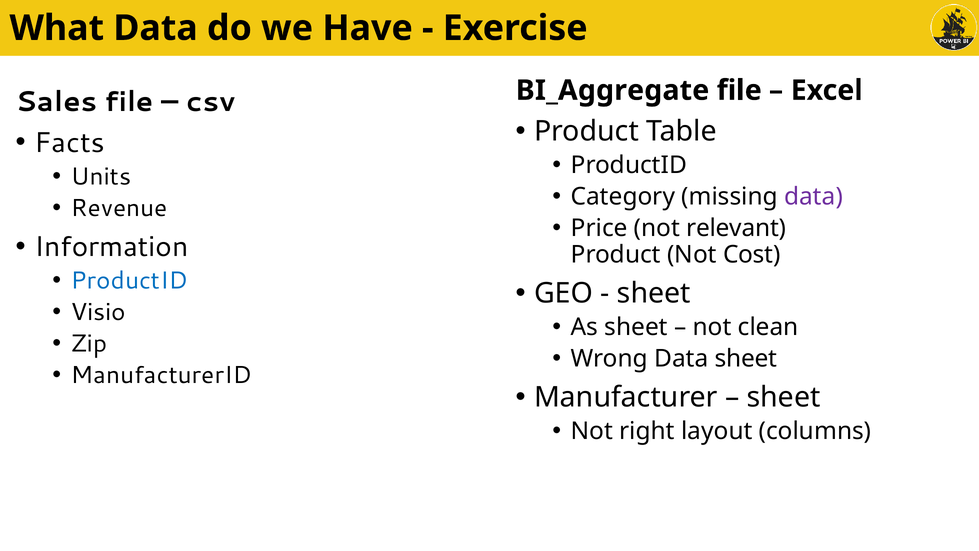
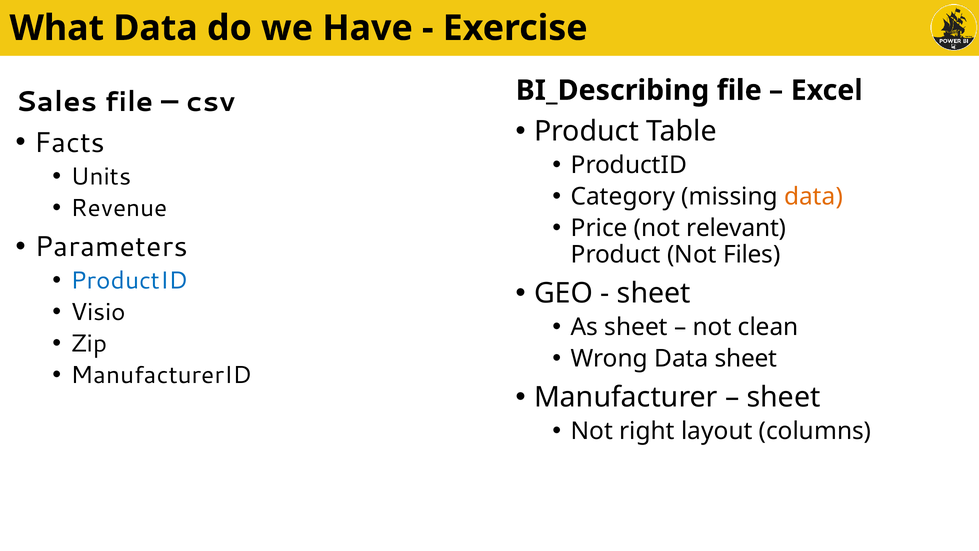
BI_Aggregate: BI_Aggregate -> BI_Describing (613, 90)
data colour: purple -> orange (814, 197)
Information: Information -> Parameters (111, 247)
Cost: Cost -> Files (752, 255)
